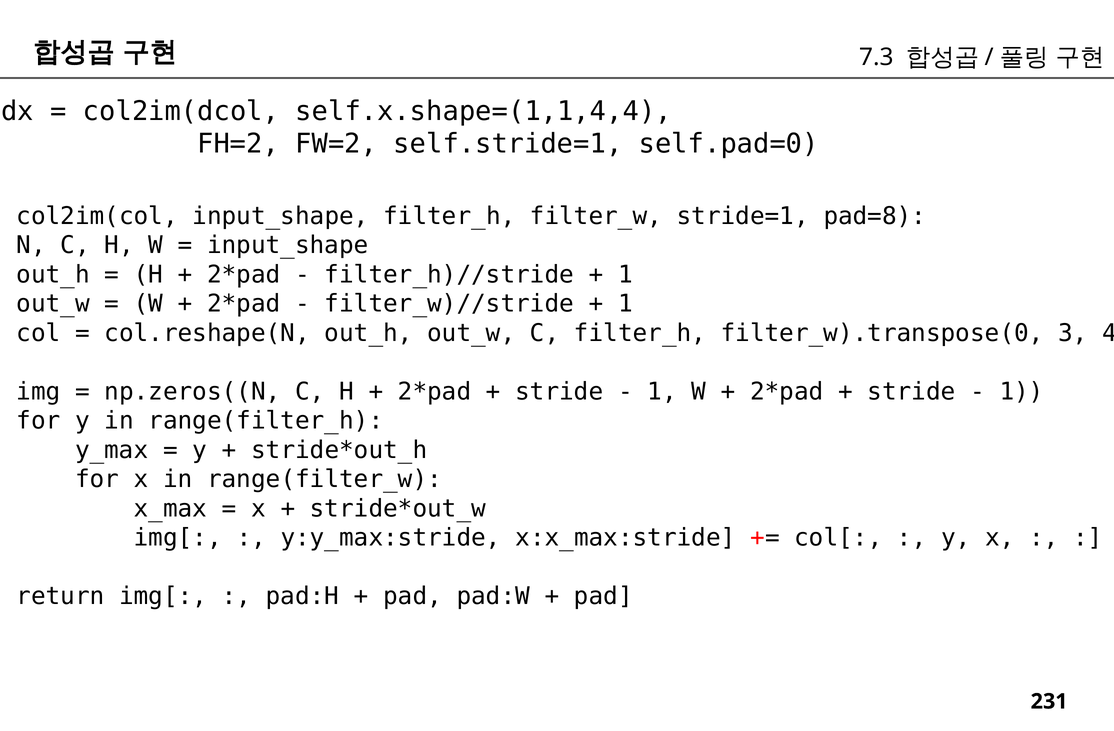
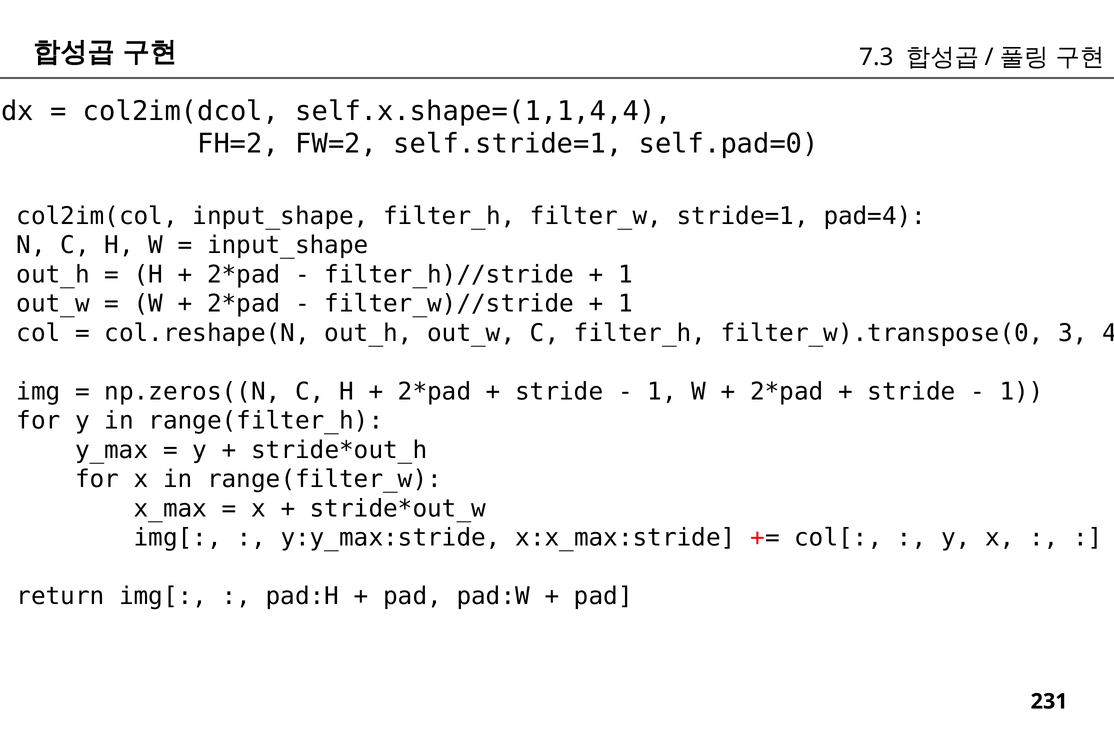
pad=8: pad=8 -> pad=4 (875, 216)
